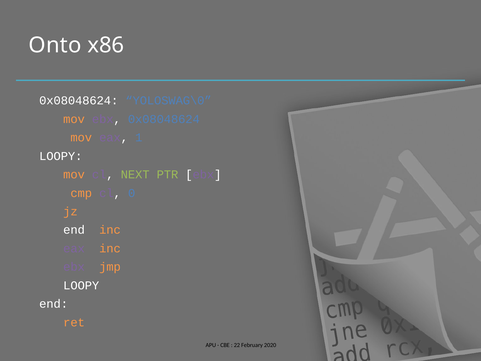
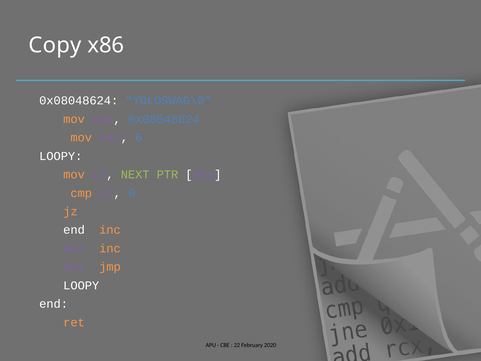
Onto: Onto -> Copy (55, 45)
1: 1 -> 6 (139, 137)
